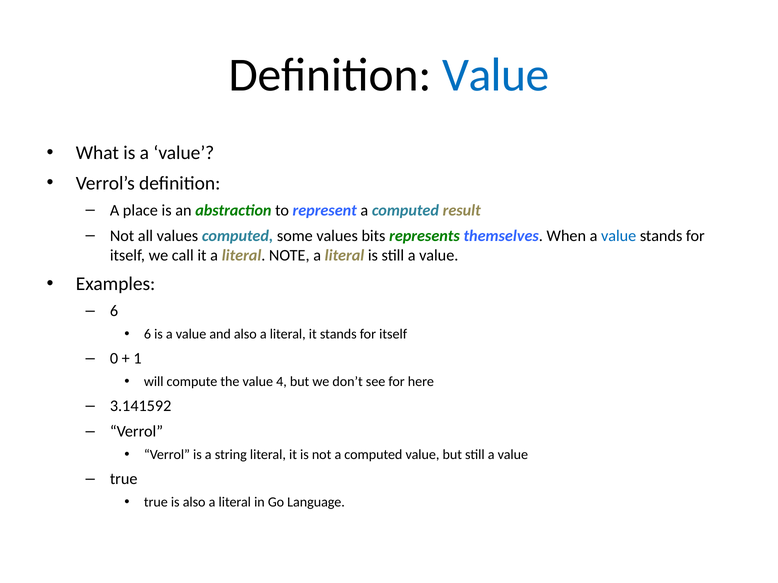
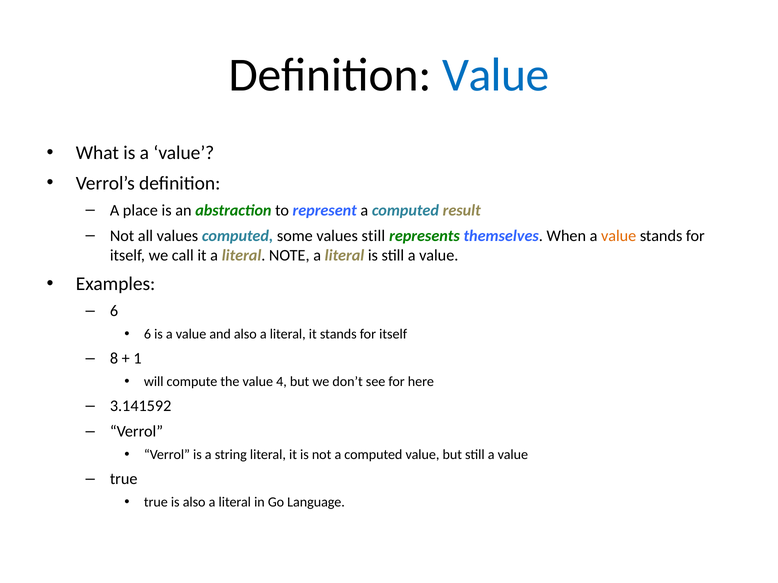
values bits: bits -> still (373, 236)
value colour: blue -> orange (619, 236)
0: 0 -> 8 (114, 359)
